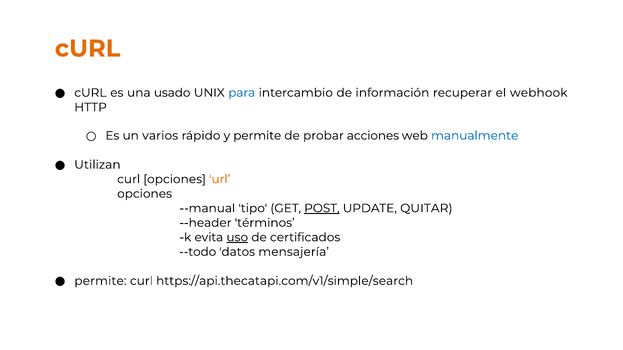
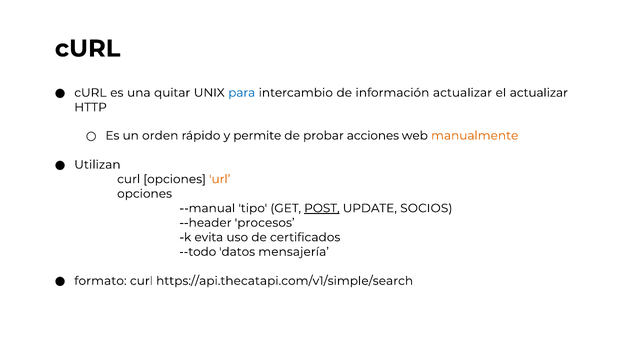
cURL colour: orange -> black (88, 49)
usado: usado -> quitar (172, 93)
información recuperar: recuperar -> actualizar (462, 93)
el webhook: webhook -> actualizar (539, 93)
varios: varios -> orden (160, 136)
manualmente colour: blue -> orange (475, 136)
QUITAR: QUITAR -> SOCIOS (426, 209)
términos: términos -> procesos (265, 223)
uso underline: present -> none (237, 238)
permite: permite -> formato (100, 281)
